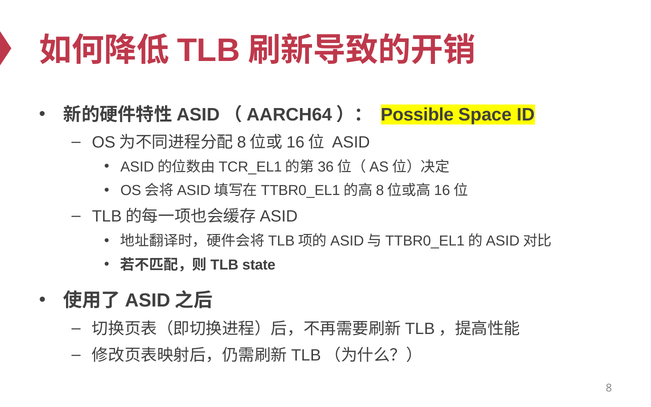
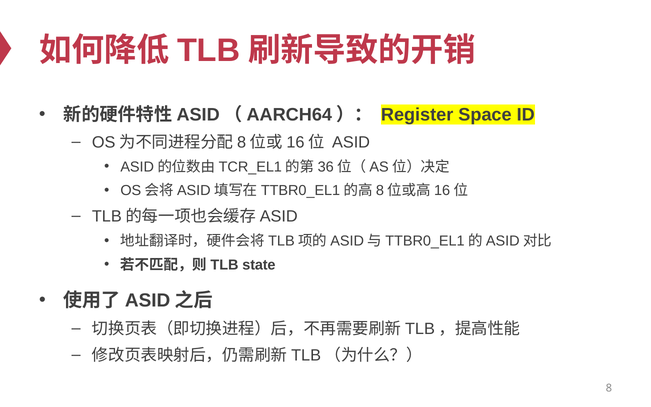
Possible: Possible -> Register (417, 115)
